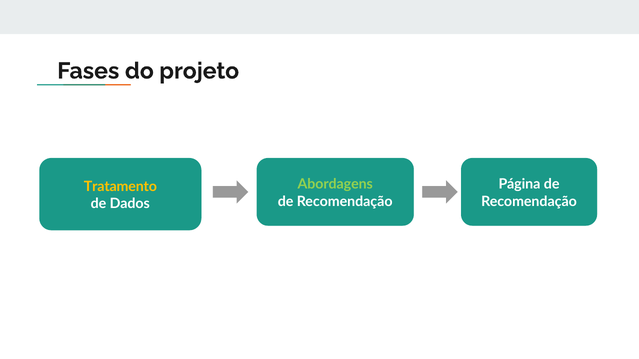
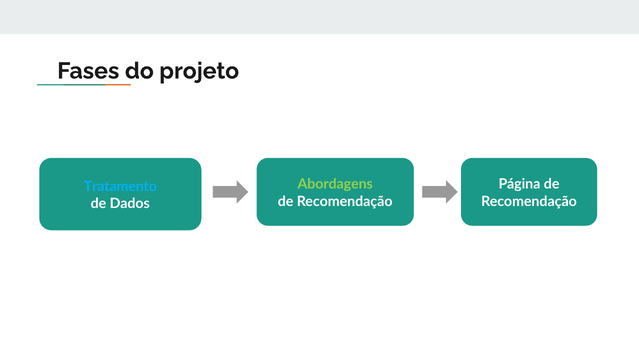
Tratamento colour: yellow -> light blue (120, 187)
